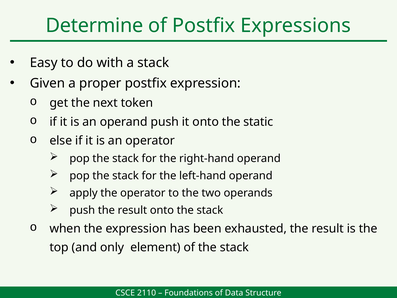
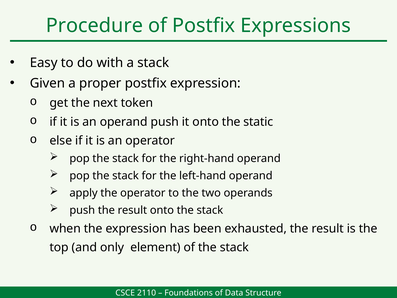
Determine: Determine -> Procedure (94, 25)
